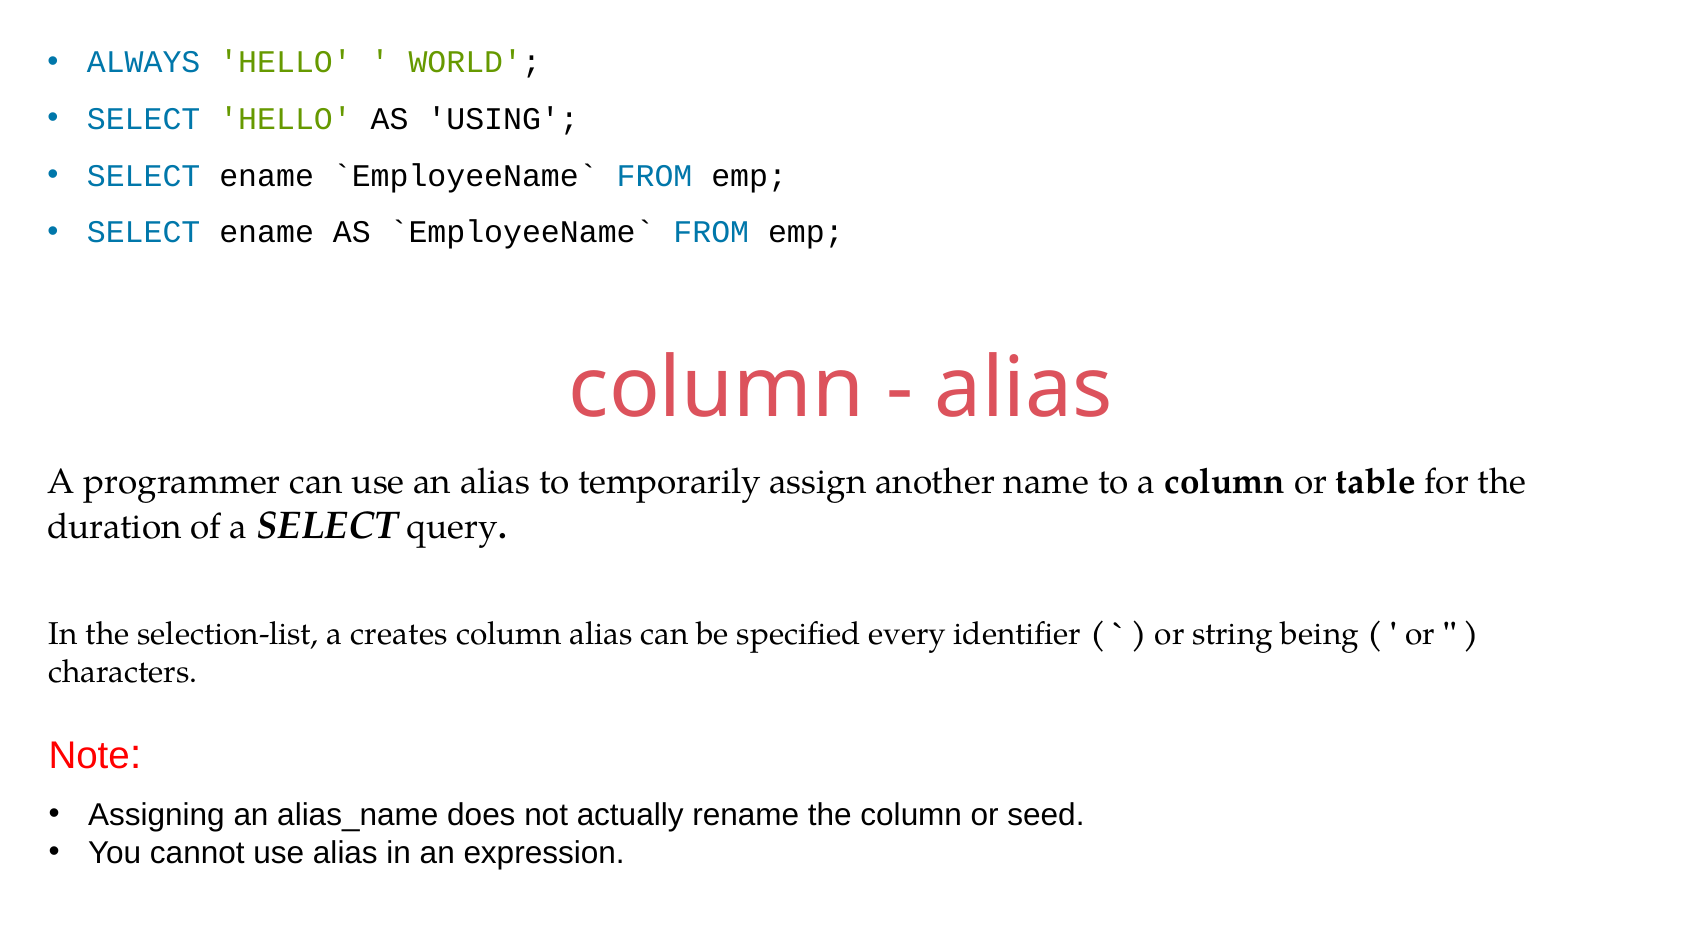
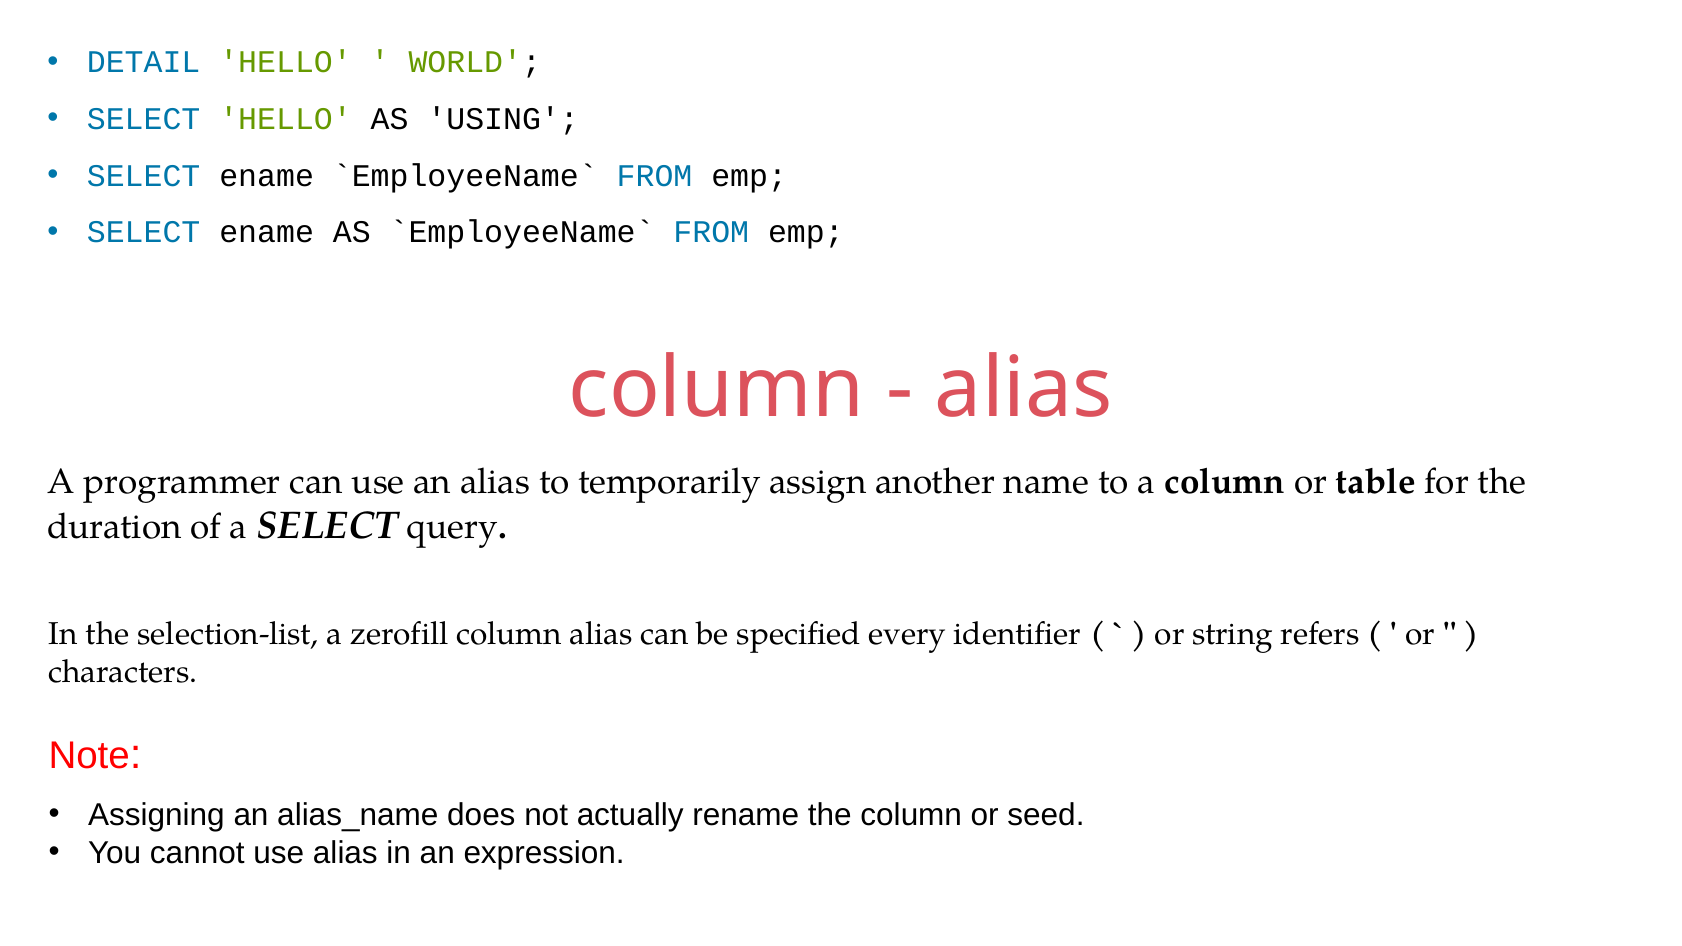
ALWAYS: ALWAYS -> DETAIL (144, 62)
creates: creates -> zerofill (399, 634)
being: being -> refers (1320, 634)
